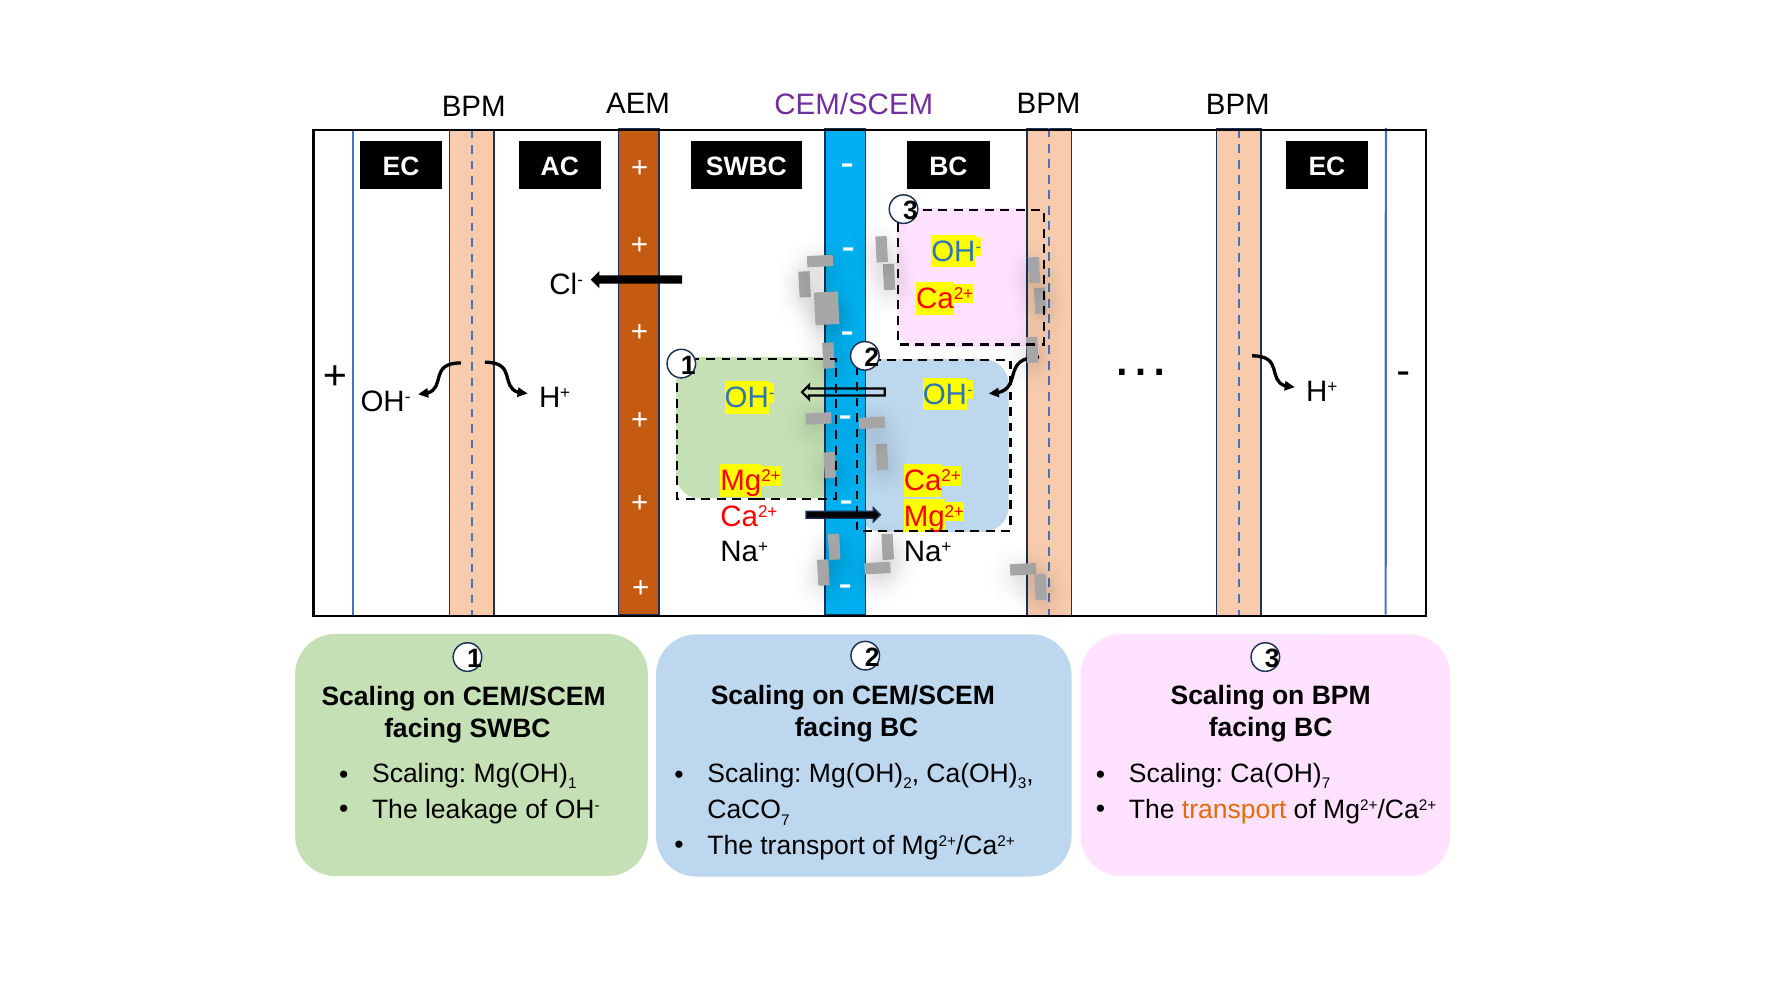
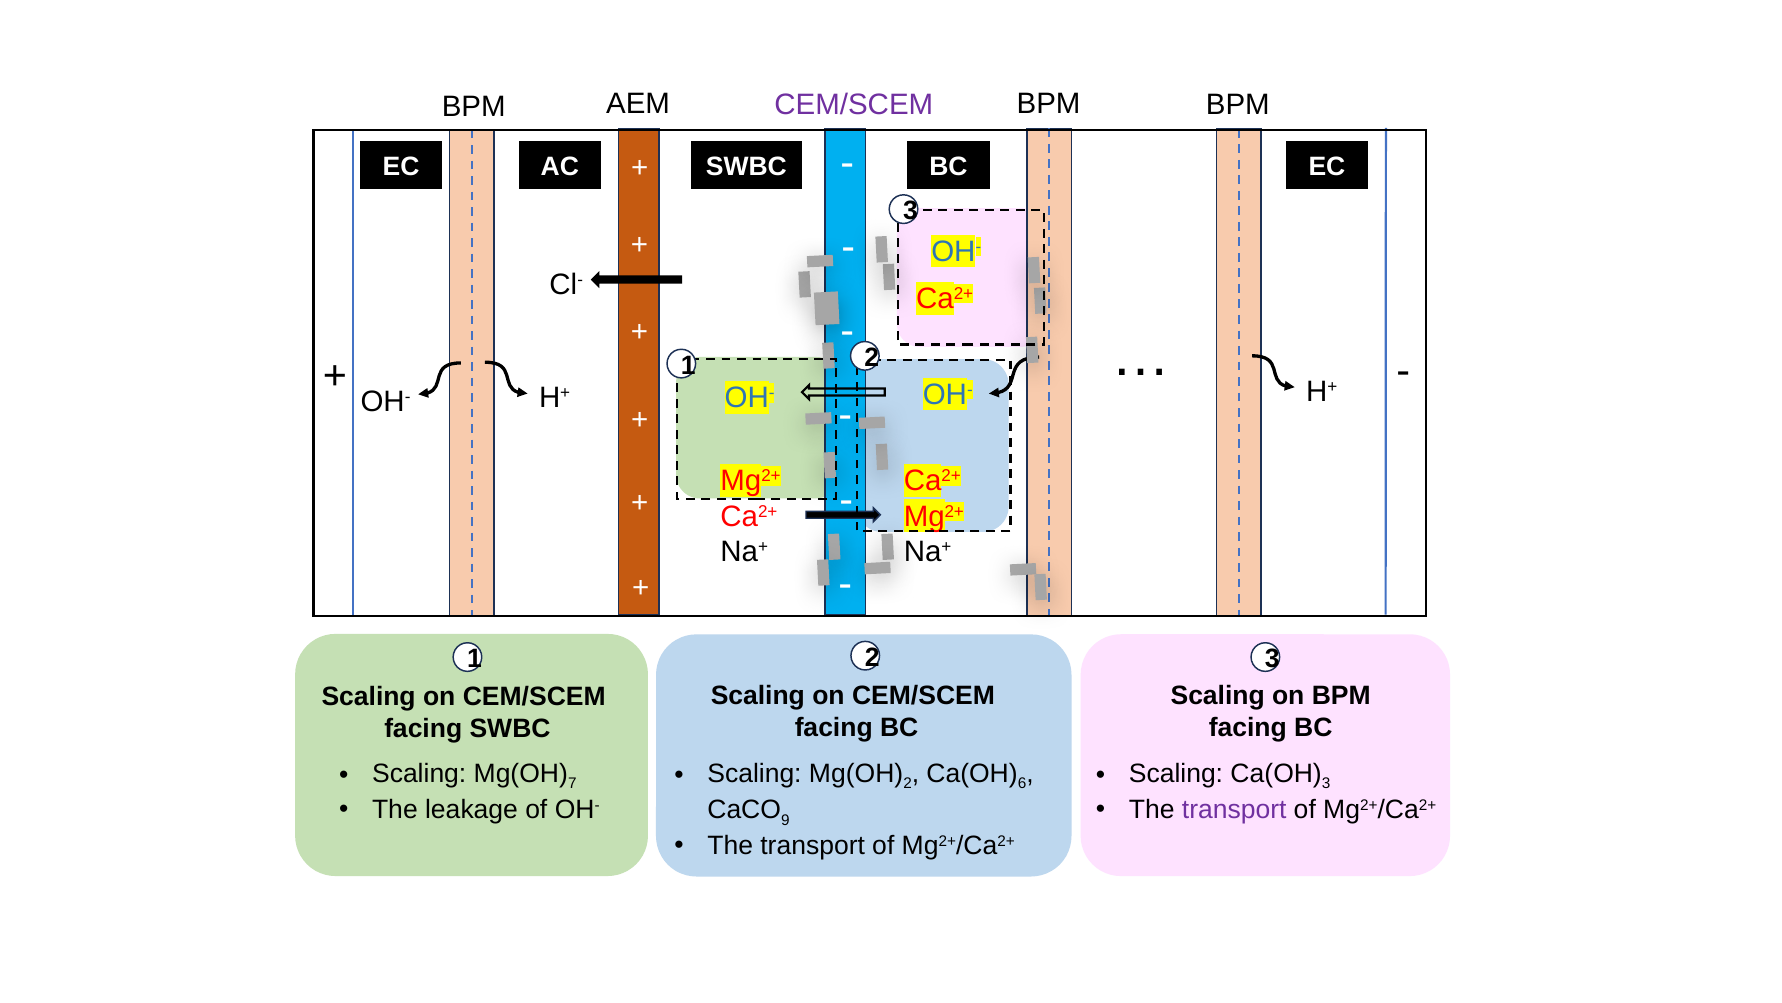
1: 1 -> 7 (572, 783)
3: 3 -> 6 (1022, 783)
7: 7 -> 3 (1326, 783)
transport colour: orange -> purple (1234, 809)
7: 7 -> 9 (785, 820)
